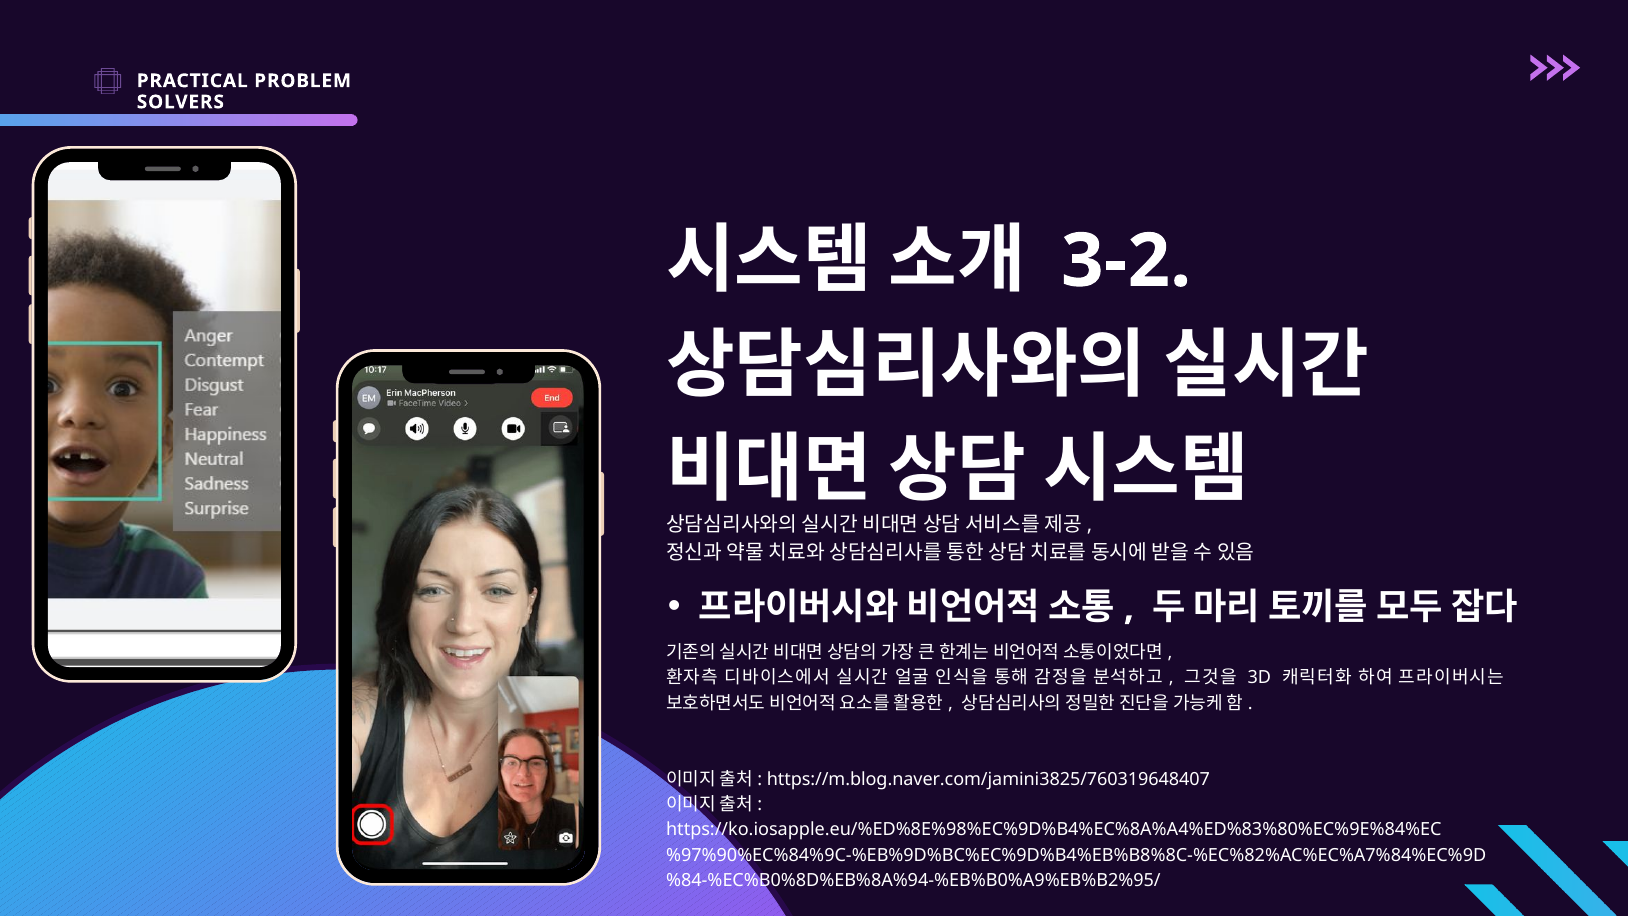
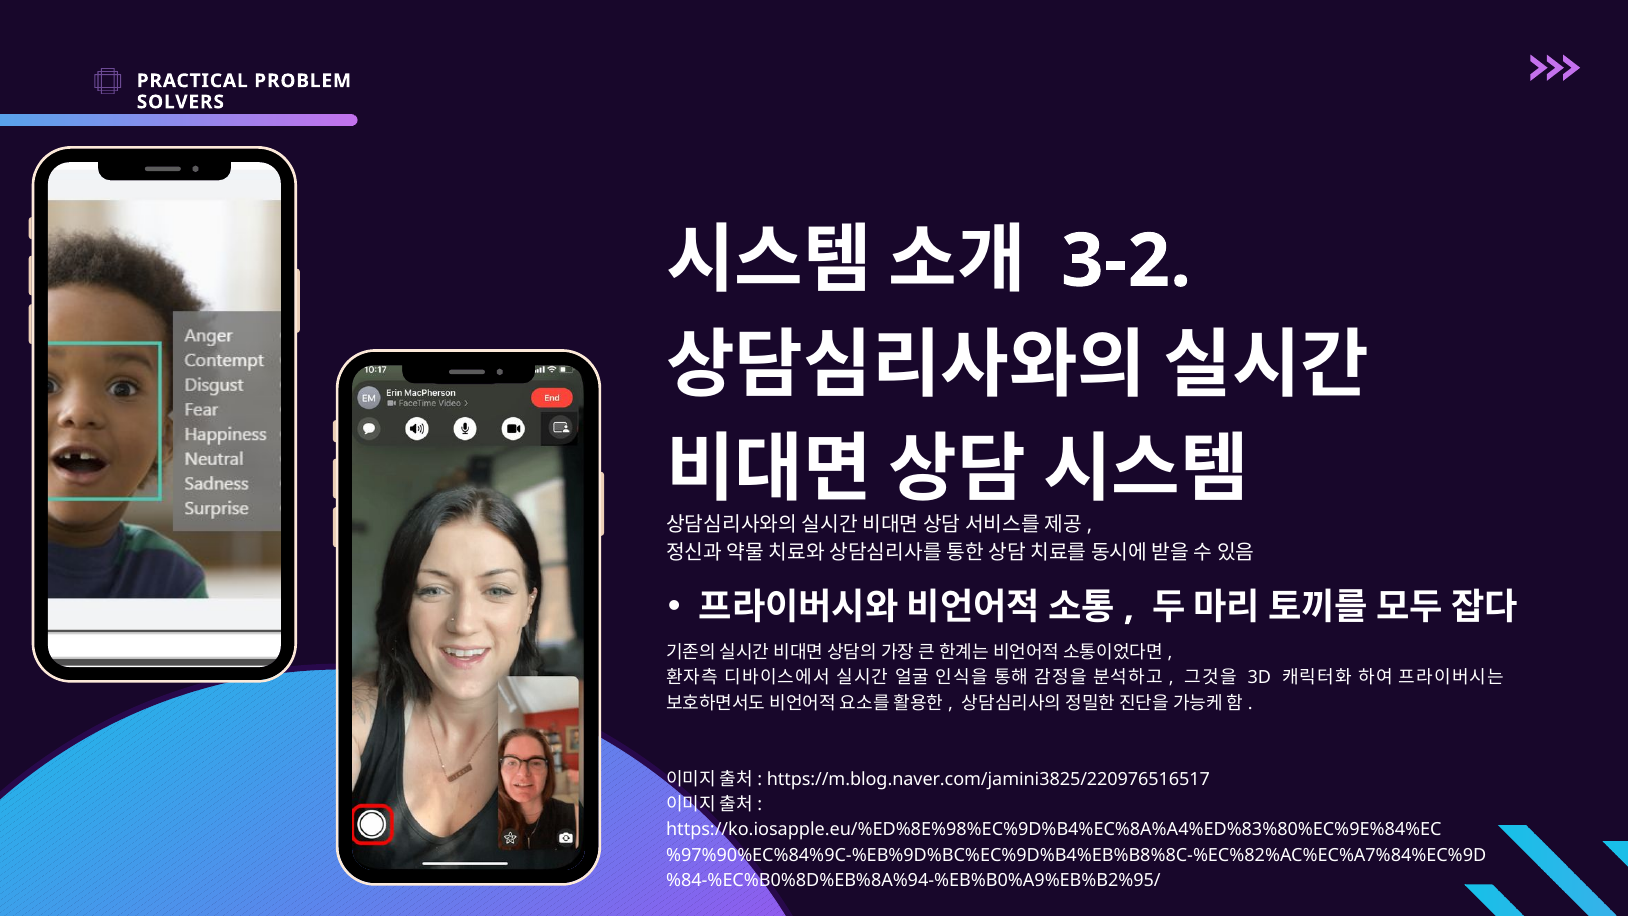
https://m.blog.naver.com/jamini3825/760319648407: https://m.blog.naver.com/jamini3825/760319648407 -> https://m.blog.naver.com/jamini3825/220976516517 (988, 779)
